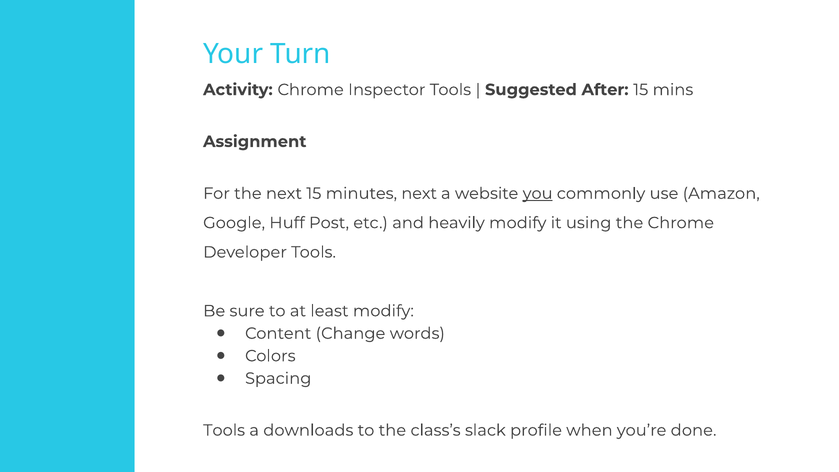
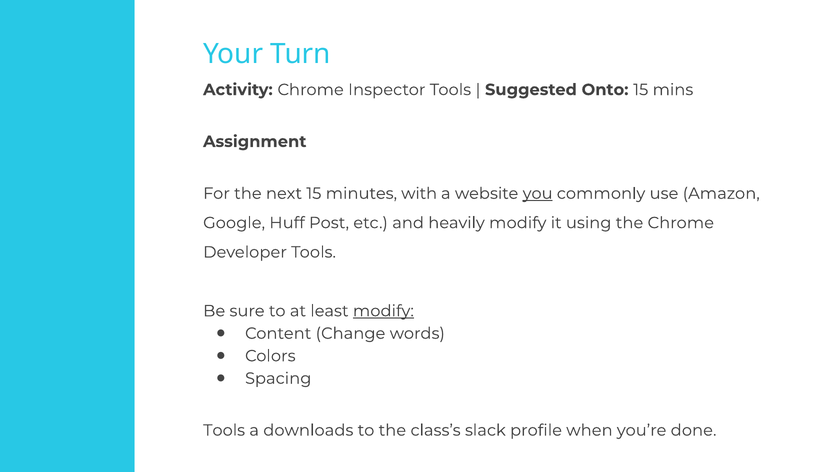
After: After -> Onto (605, 90)
minutes next: next -> with (419, 193)
modify underline: none -> present (383, 311)
